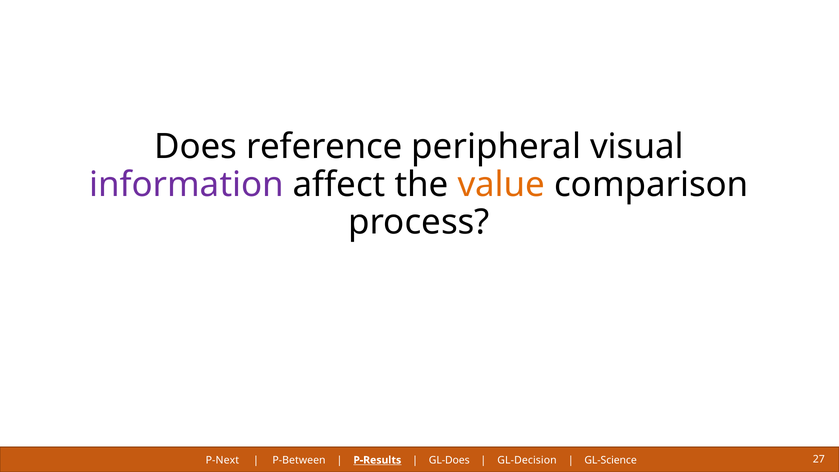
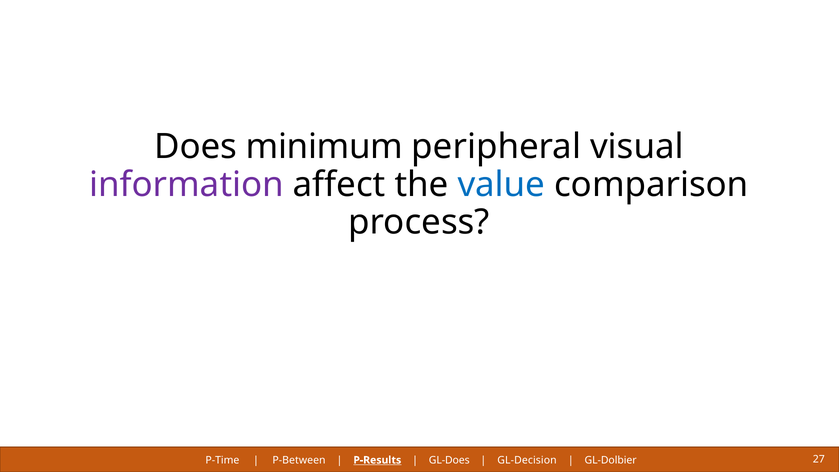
reference: reference -> minimum (324, 147)
value colour: orange -> blue (501, 184)
P-Next: P-Next -> P-Time (222, 460)
GL-Science: GL-Science -> GL-Dolbier (611, 460)
